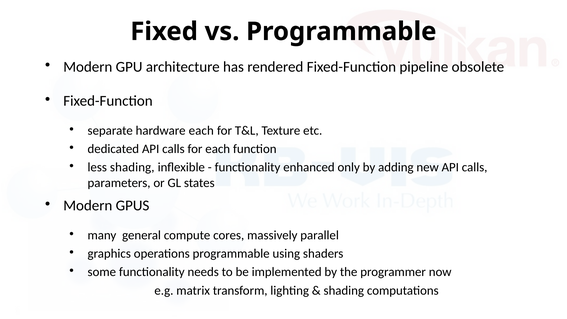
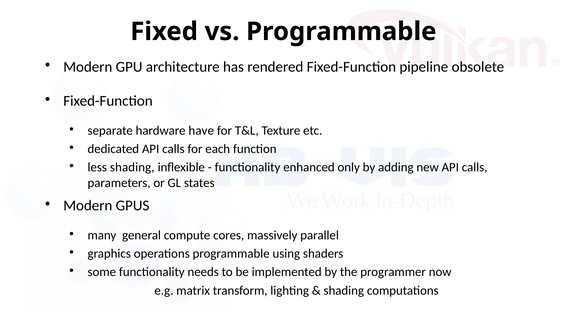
hardware each: each -> have (201, 131)
